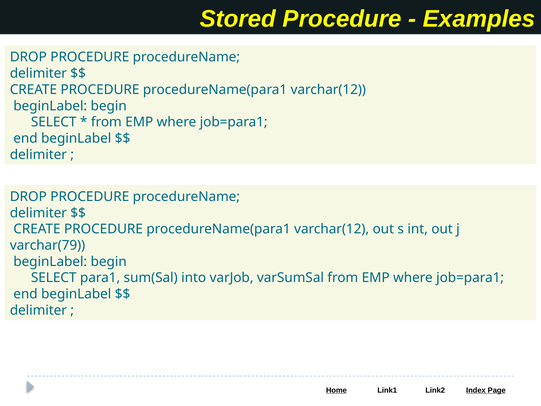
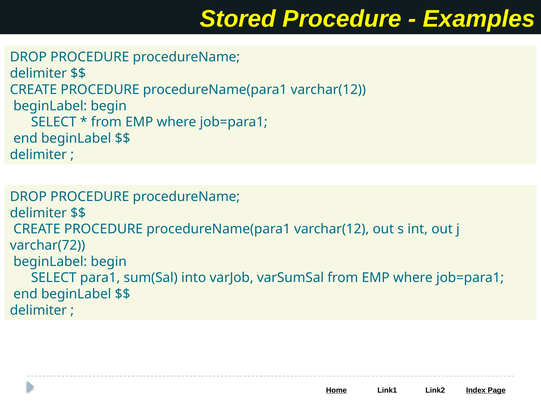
varchar(79: varchar(79 -> varchar(72 (48, 245)
